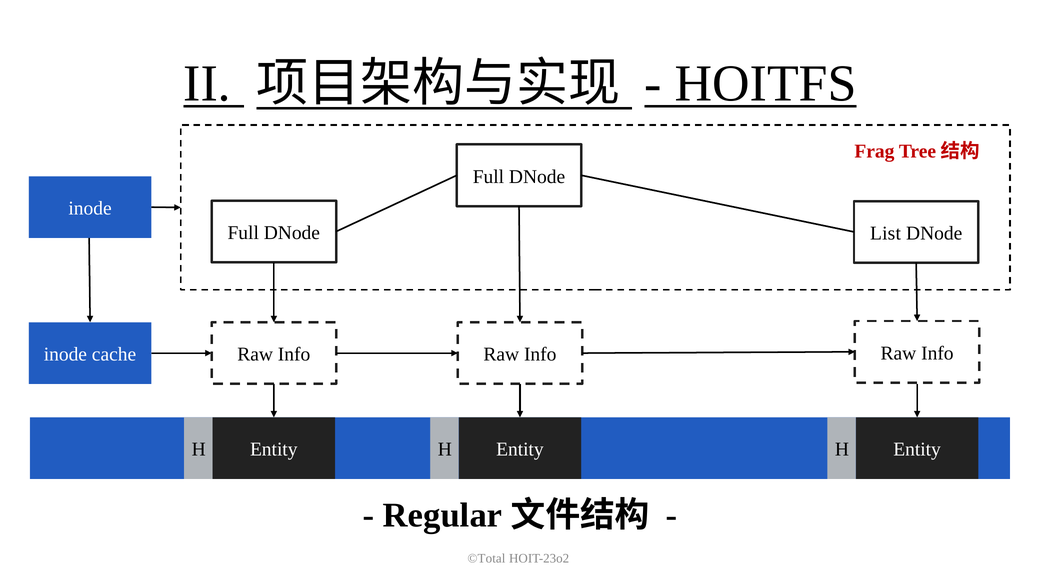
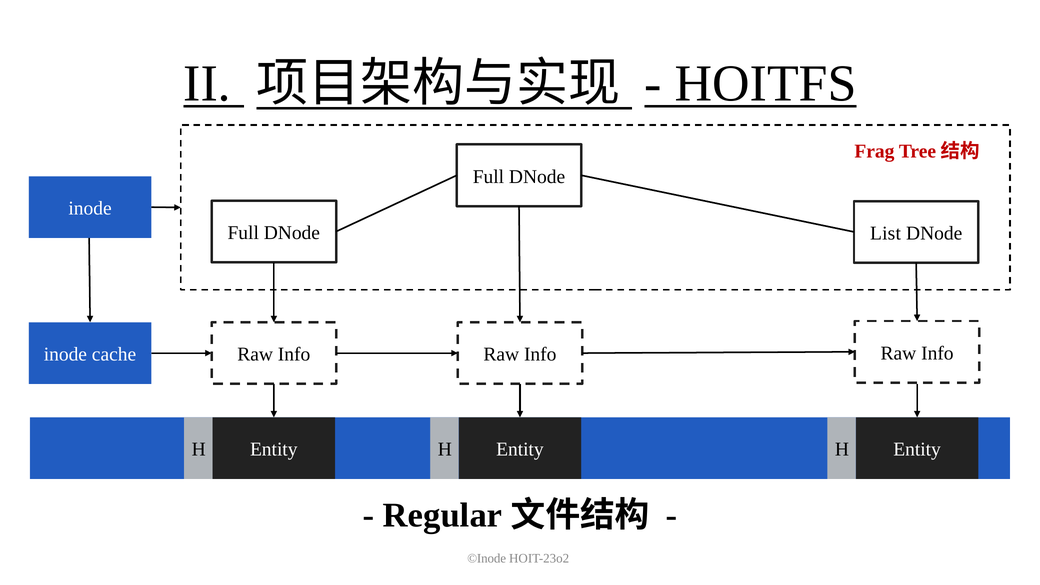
©Total: ©Total -> ©Inode (487, 559)
